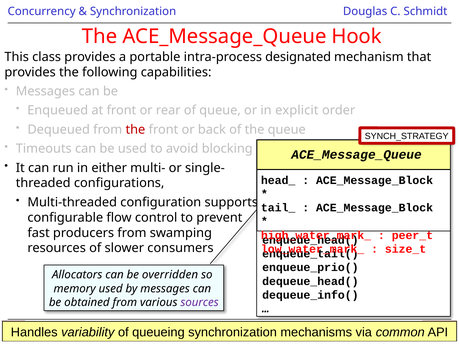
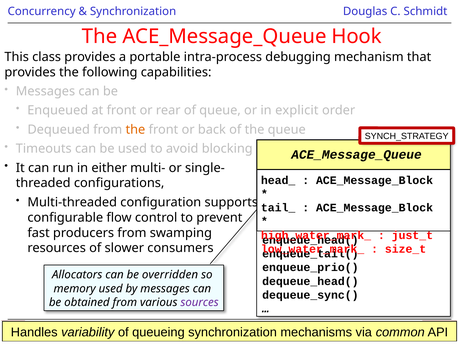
designated: designated -> debugging (298, 57)
the colour: red -> orange (135, 130)
peer_t: peer_t -> just_t (412, 235)
dequeue_info(: dequeue_info( -> dequeue_sync( (310, 295)
